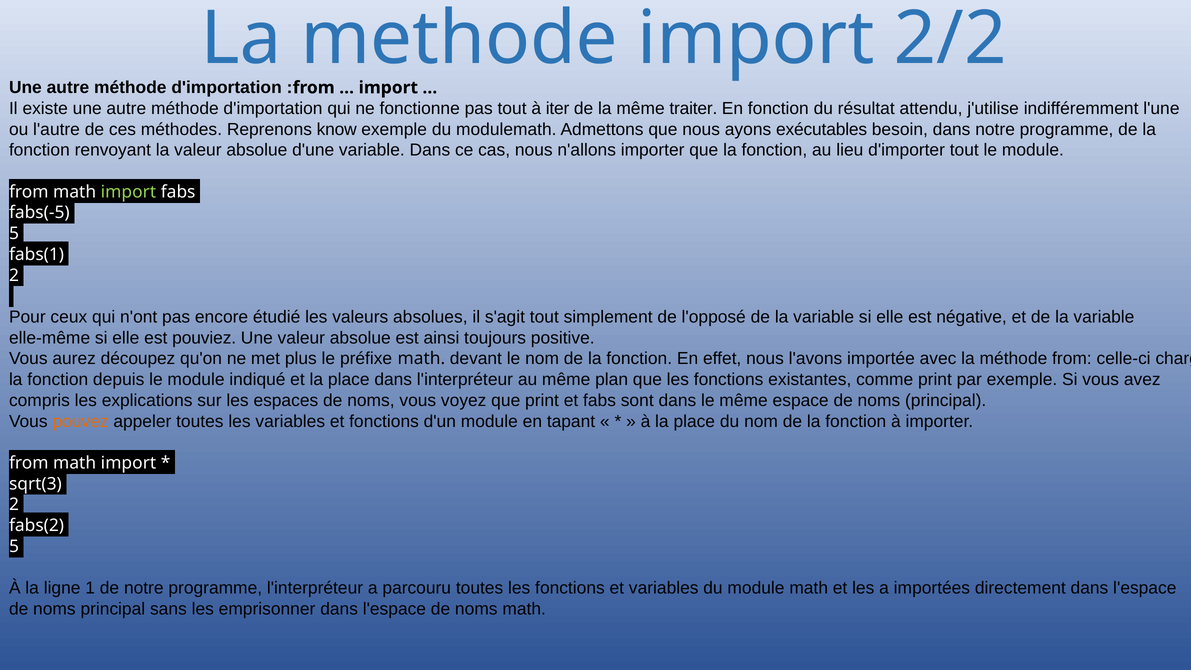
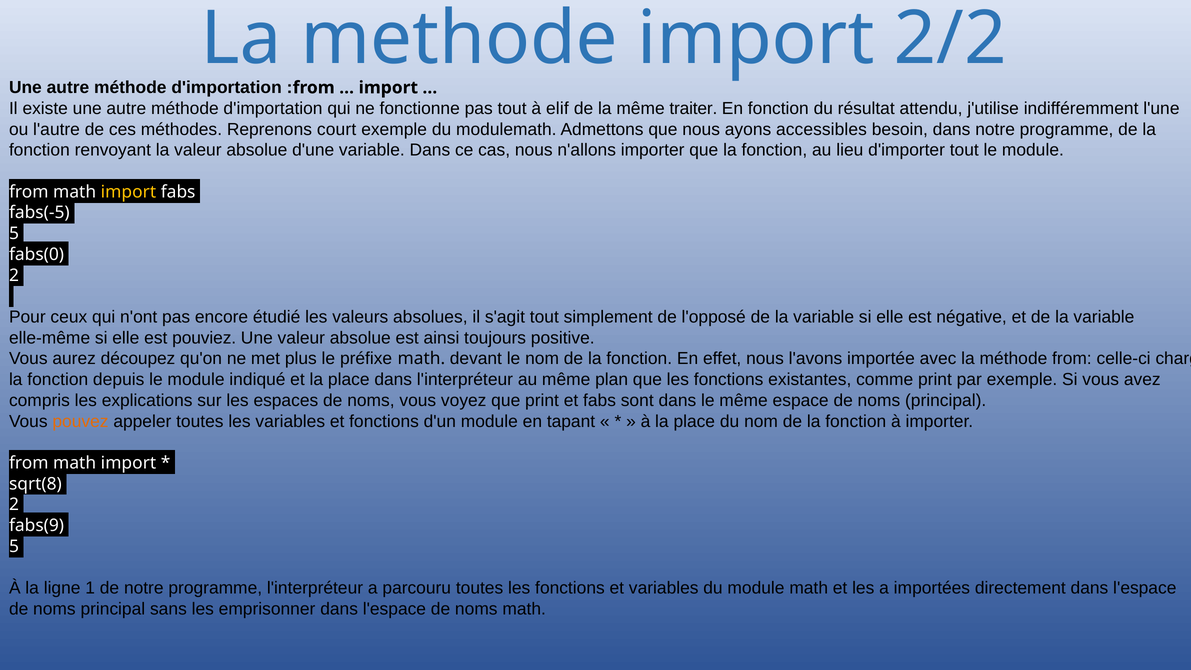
iter: iter -> elif (557, 108)
know: know -> court (337, 129)
exécutables: exécutables -> accessibles (821, 129)
import colour: light green -> yellow (128, 192)
fabs(1: fabs(1 -> fabs(0 (37, 254)
sqrt(3: sqrt(3 -> sqrt(8 (35, 484)
fabs(2: fabs(2 -> fabs(9 (37, 526)
